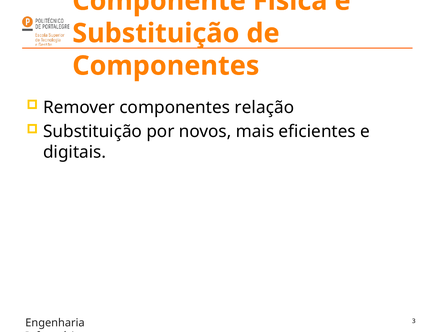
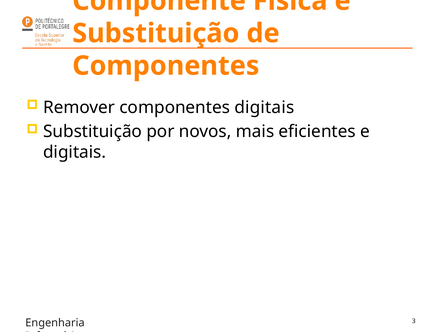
componentes relação: relação -> digitais (264, 107)
